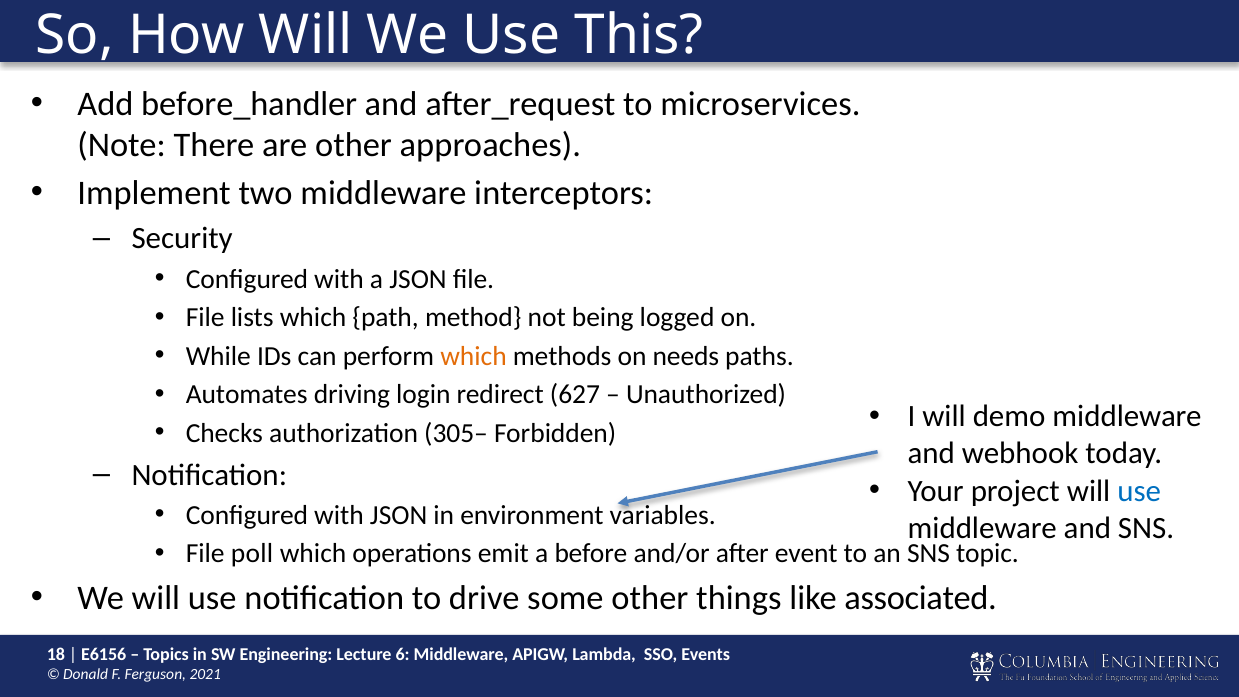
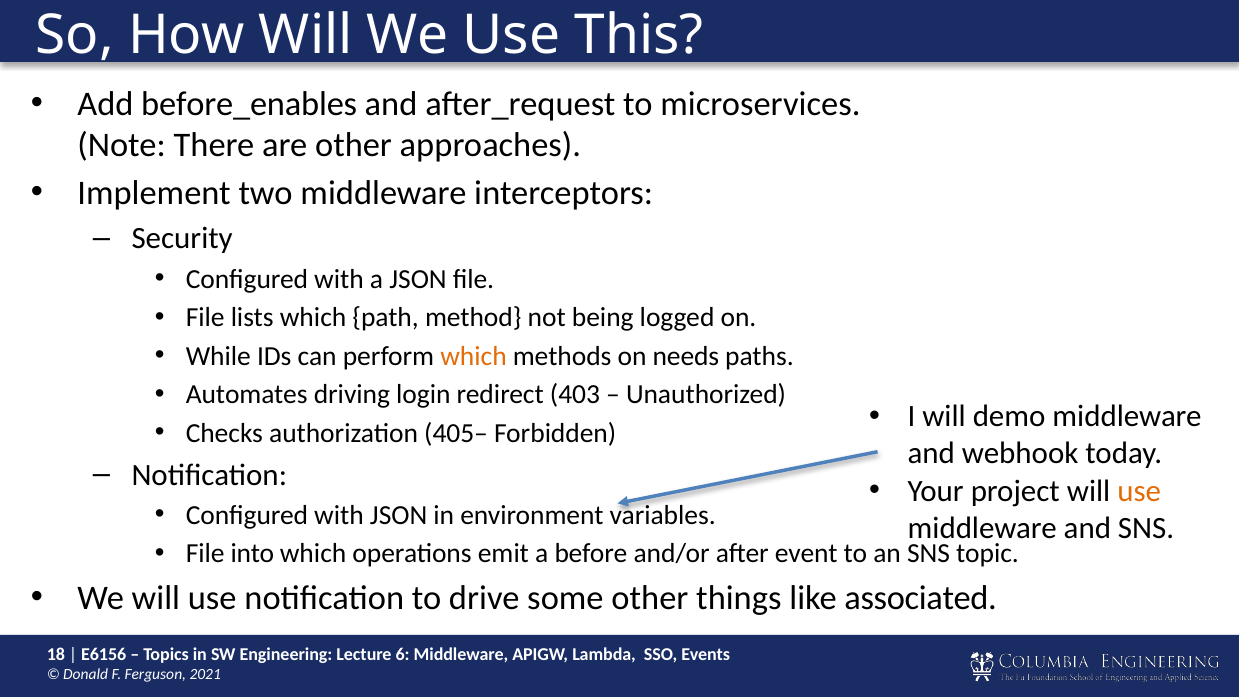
before_handler: before_handler -> before_enables (249, 104)
627: 627 -> 403 (575, 395)
305–: 305– -> 405– (456, 433)
use colour: blue -> orange (1139, 491)
poll: poll -> into (252, 554)
